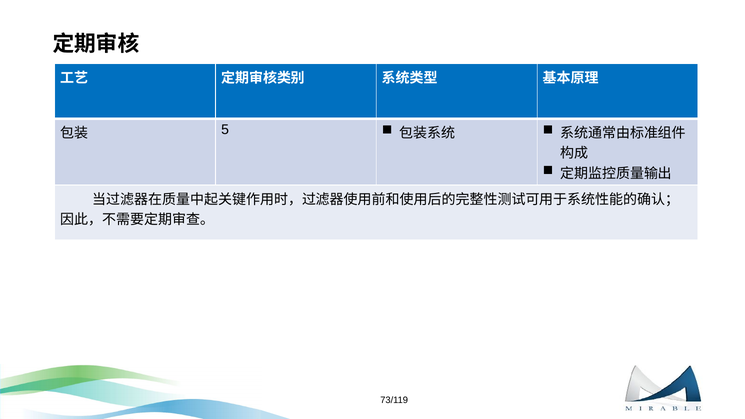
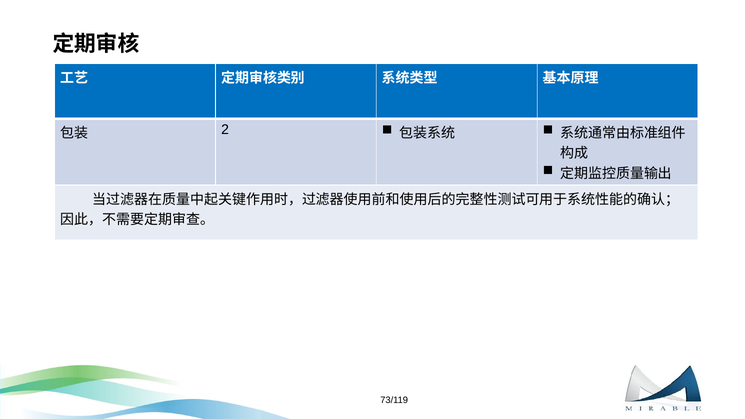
5: 5 -> 2 (225, 130)
